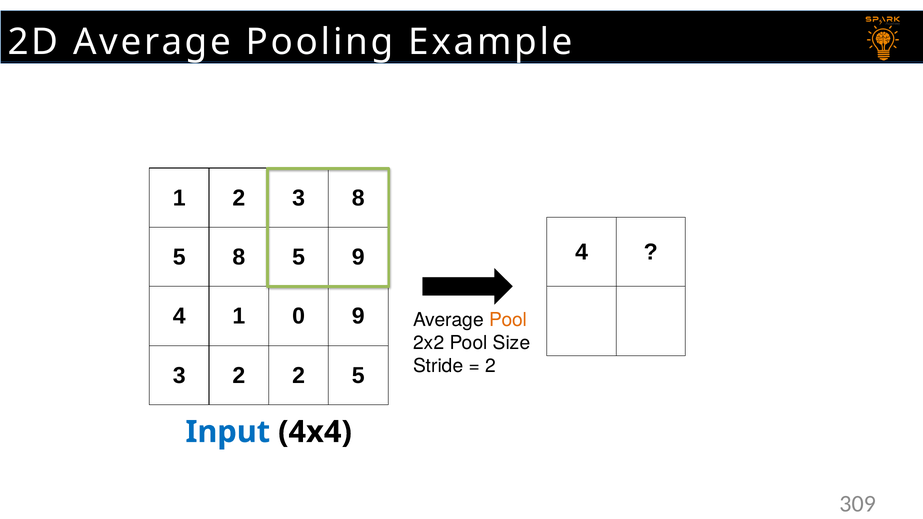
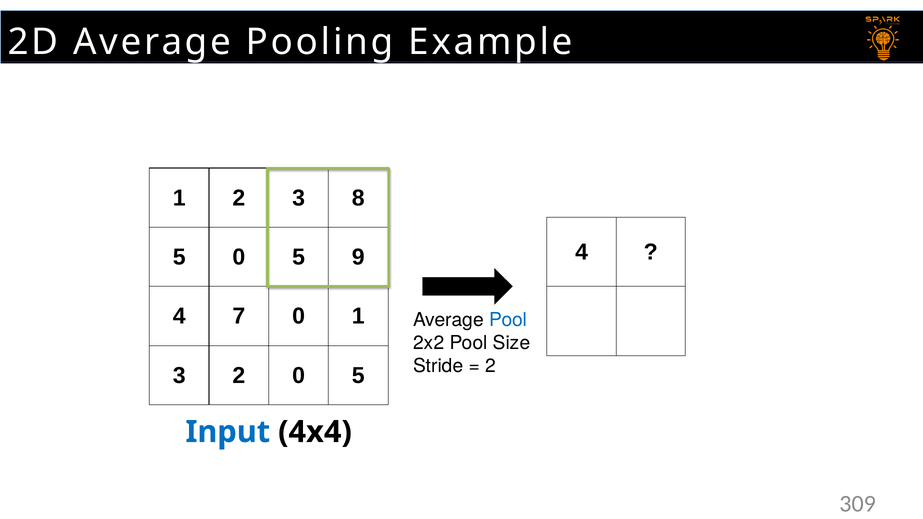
5 8: 8 -> 0 (239, 257)
4 1: 1 -> 7 (239, 316)
0 9: 9 -> 1 (358, 316)
Pool colour: orange -> blue (508, 320)
2 2: 2 -> 0 (299, 376)
